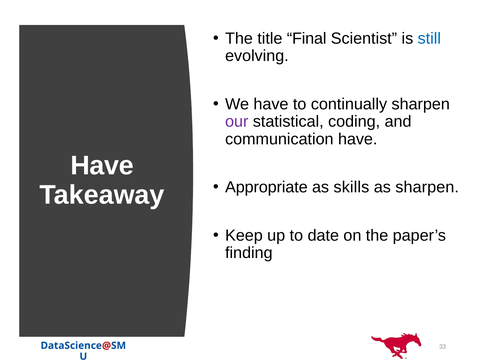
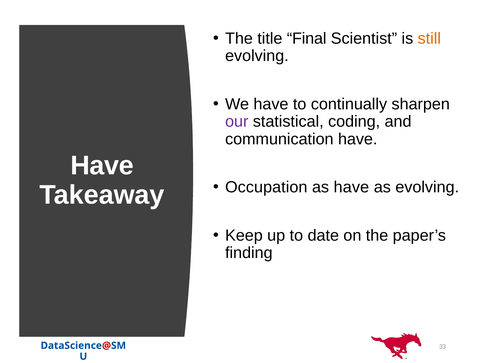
still colour: blue -> orange (429, 38)
Appropriate: Appropriate -> Occupation (266, 187)
as skills: skills -> have (351, 187)
as sharpen: sharpen -> evolving (427, 187)
